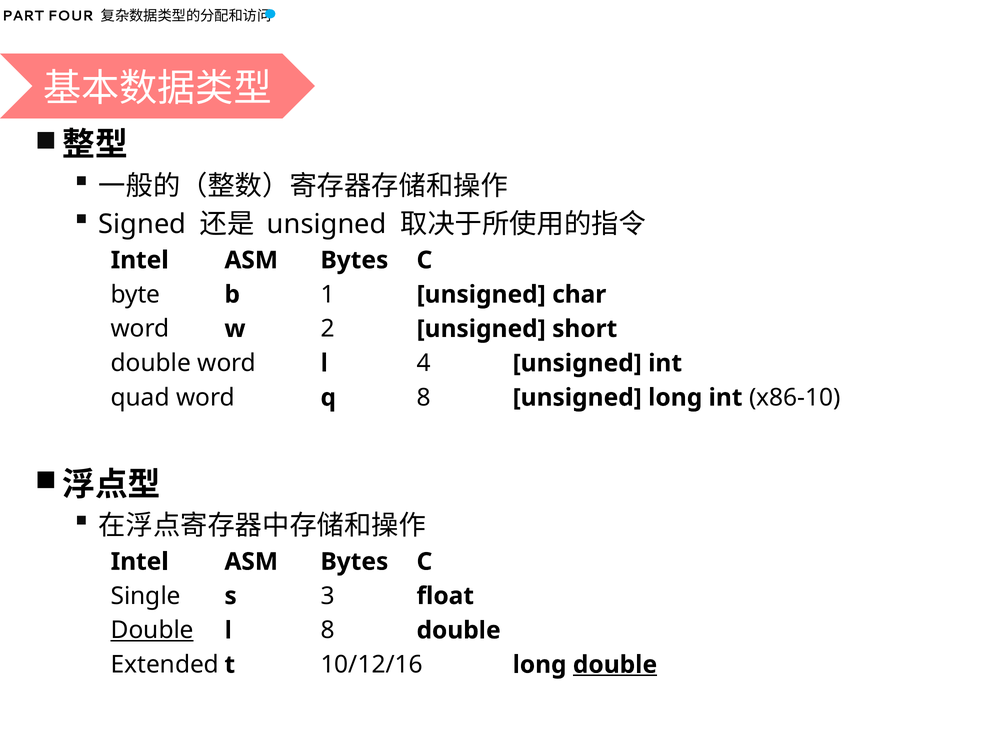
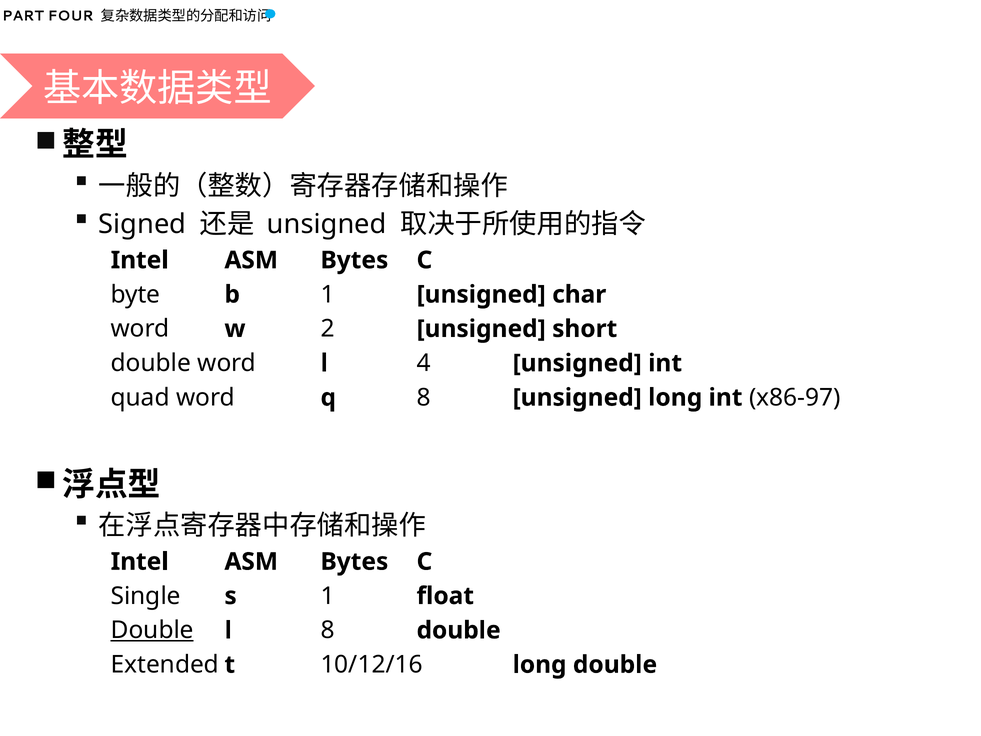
x86-10: x86-10 -> x86-97 (795, 397)
s 3: 3 -> 1 (328, 596)
double underline: present -> none (615, 664)
